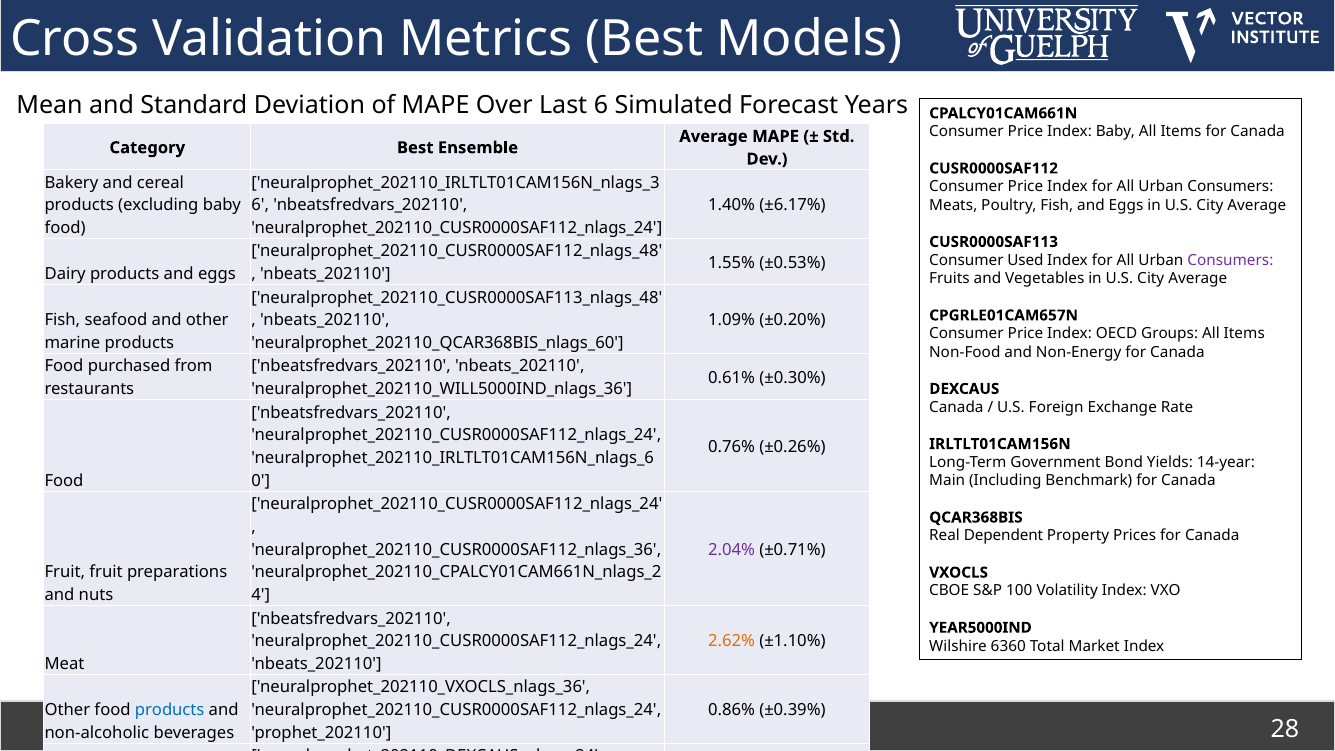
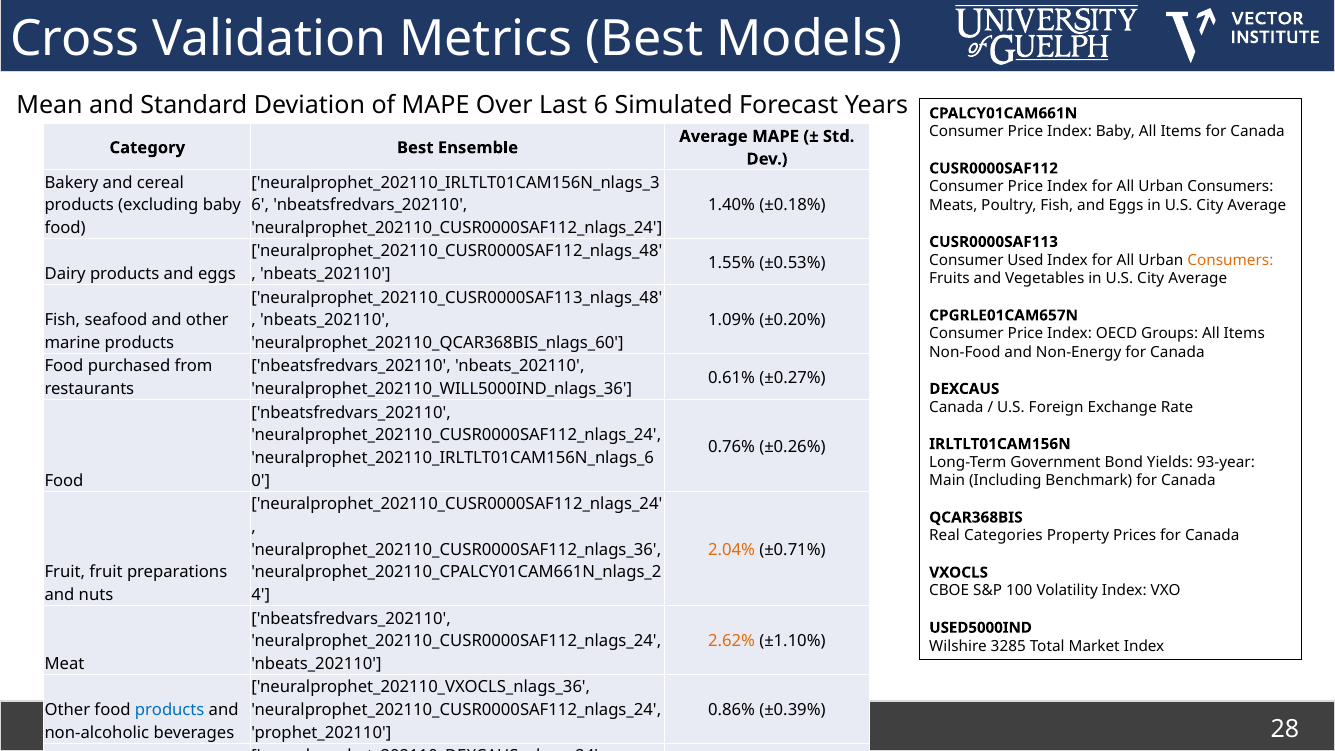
±6.17%: ±6.17% -> ±0.18% (792, 205)
Consumers colour: purple -> orange (1230, 260)
±0.30%: ±0.30% -> ±0.27% (792, 378)
14-year: 14-year -> 93-year (1226, 462)
Dependent: Dependent -> Categories (1003, 536)
2.04% colour: purple -> orange (732, 550)
YEAR5000IND: YEAR5000IND -> USED5000IND (981, 628)
6360: 6360 -> 3285 (1008, 646)
